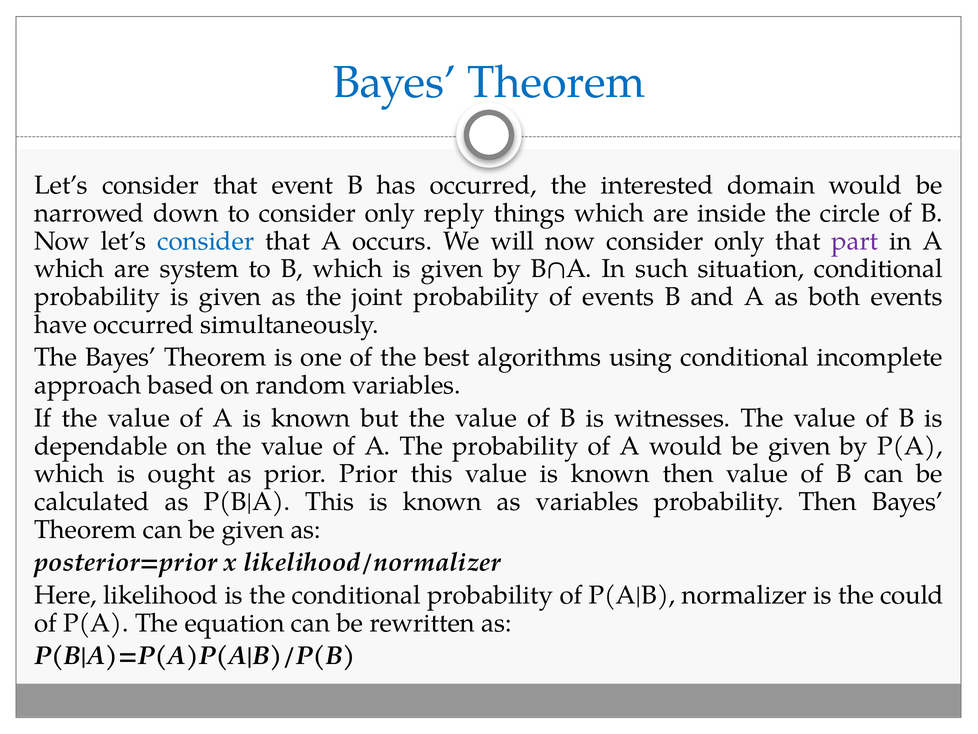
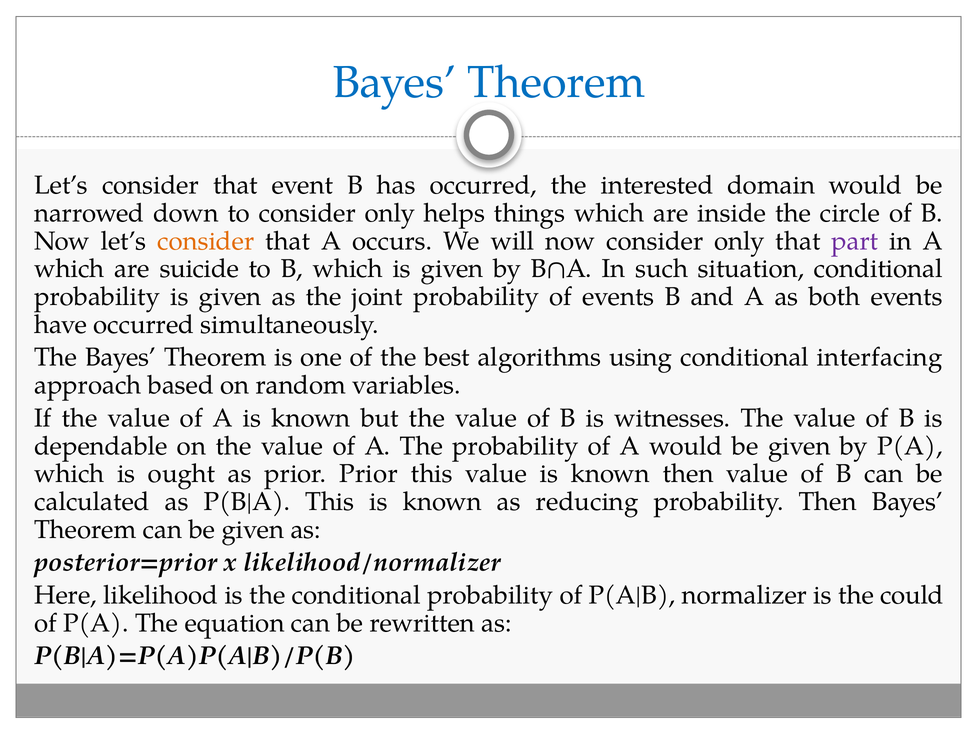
reply: reply -> helps (454, 213)
consider colour: blue -> orange (206, 241)
system: system -> suicide (199, 269)
incomplete: incomplete -> interfacing (880, 357)
as variables: variables -> reducing (587, 501)
